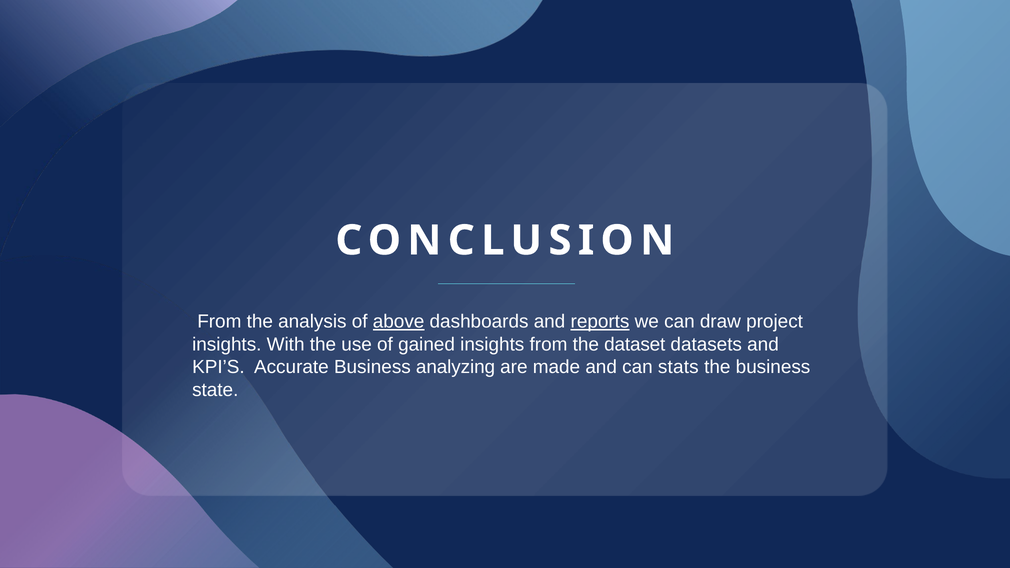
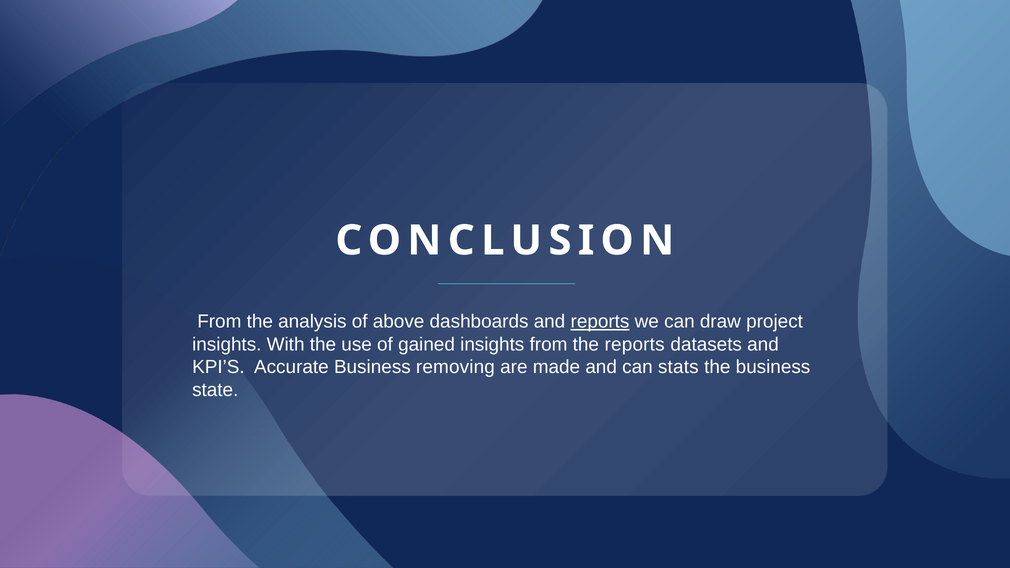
above underline: present -> none (399, 322)
the dataset: dataset -> reports (635, 344)
analyzing: analyzing -> removing (455, 367)
